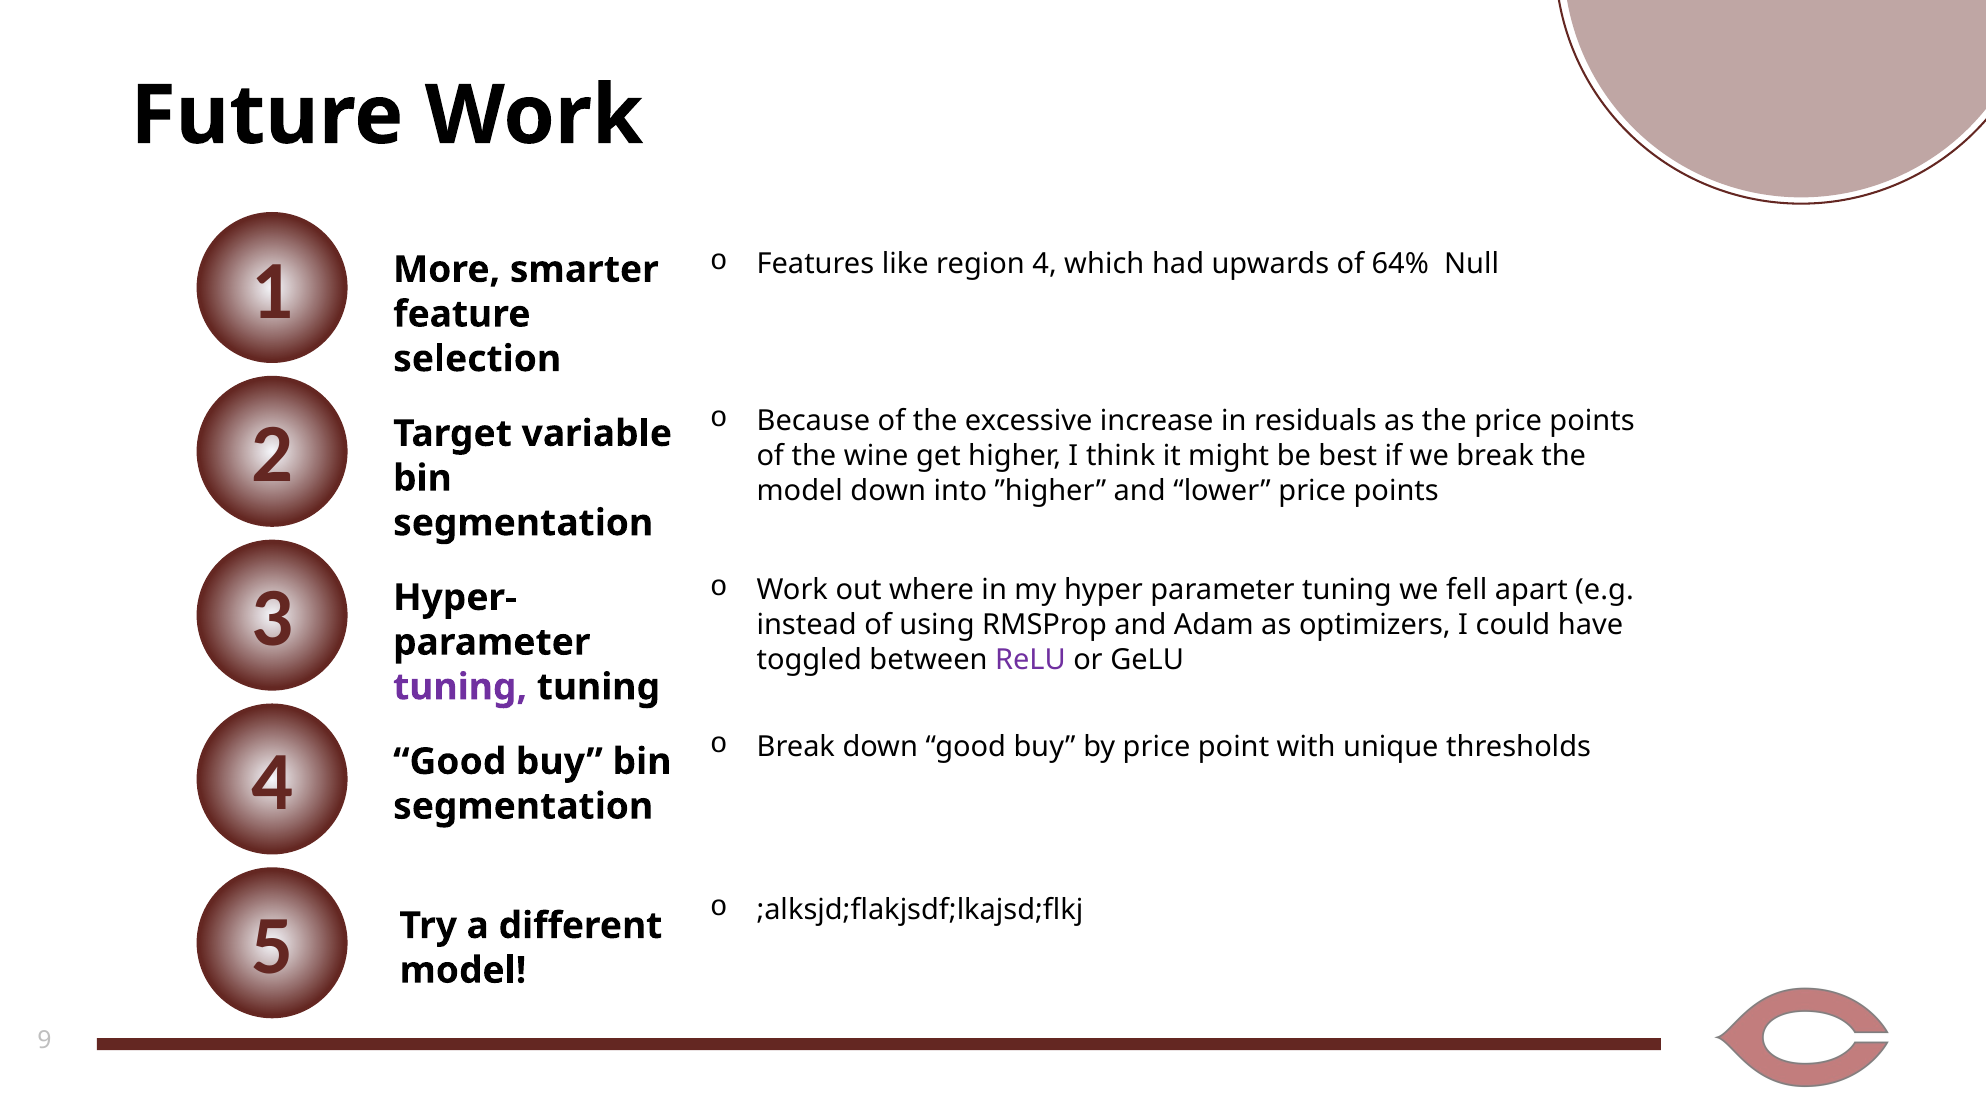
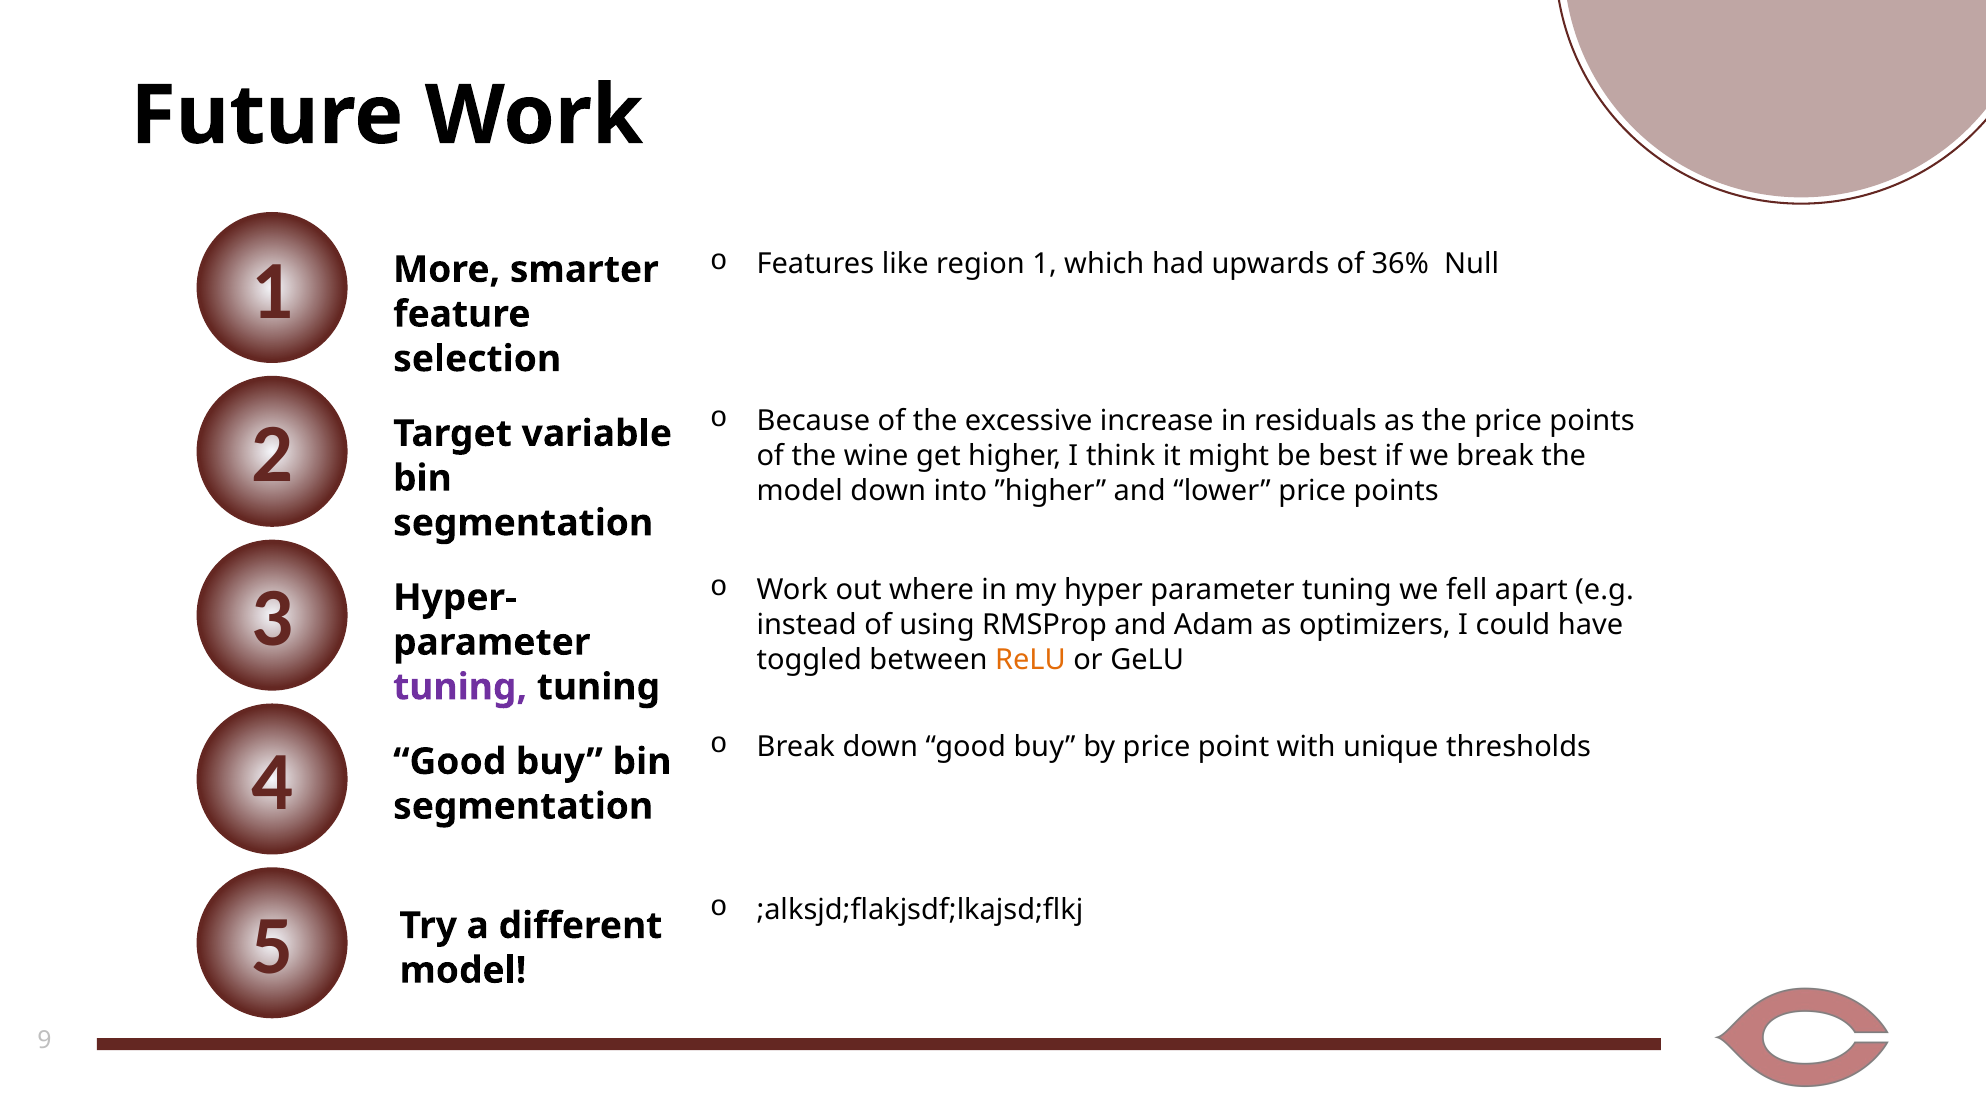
region 4: 4 -> 1 (1045, 264)
64%: 64% -> 36% (1400, 264)
ReLU colour: purple -> orange (1030, 660)
